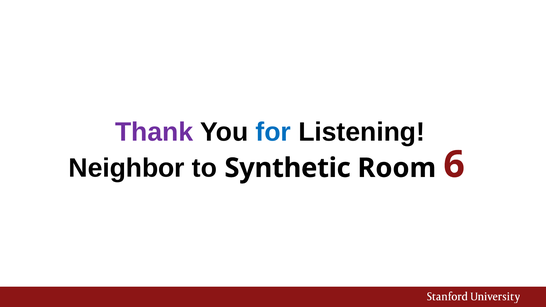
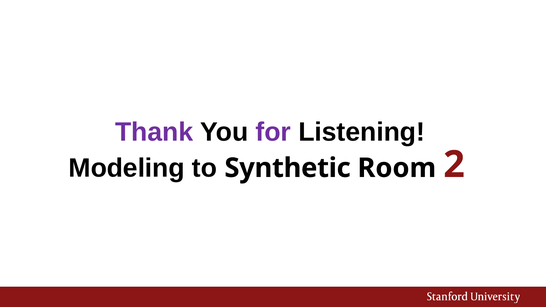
for colour: blue -> purple (273, 132)
Neighbor: Neighbor -> Modeling (127, 168)
6: 6 -> 2 (454, 165)
